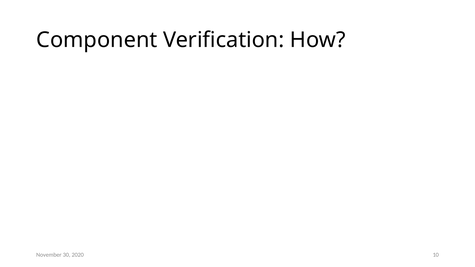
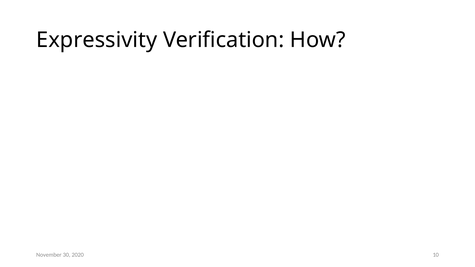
Component: Component -> Expressivity (97, 40)
